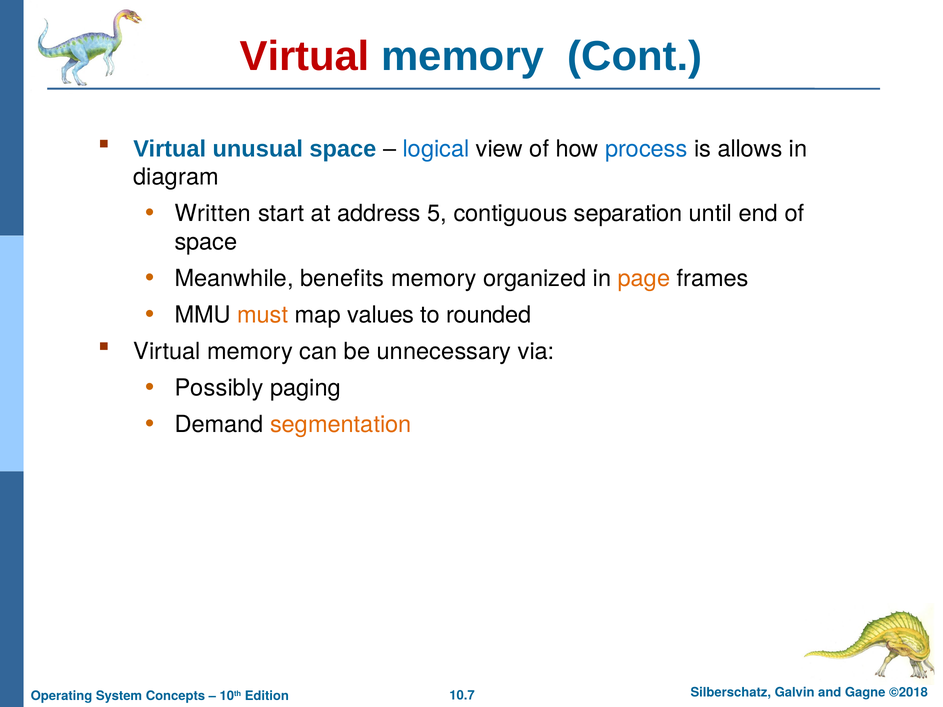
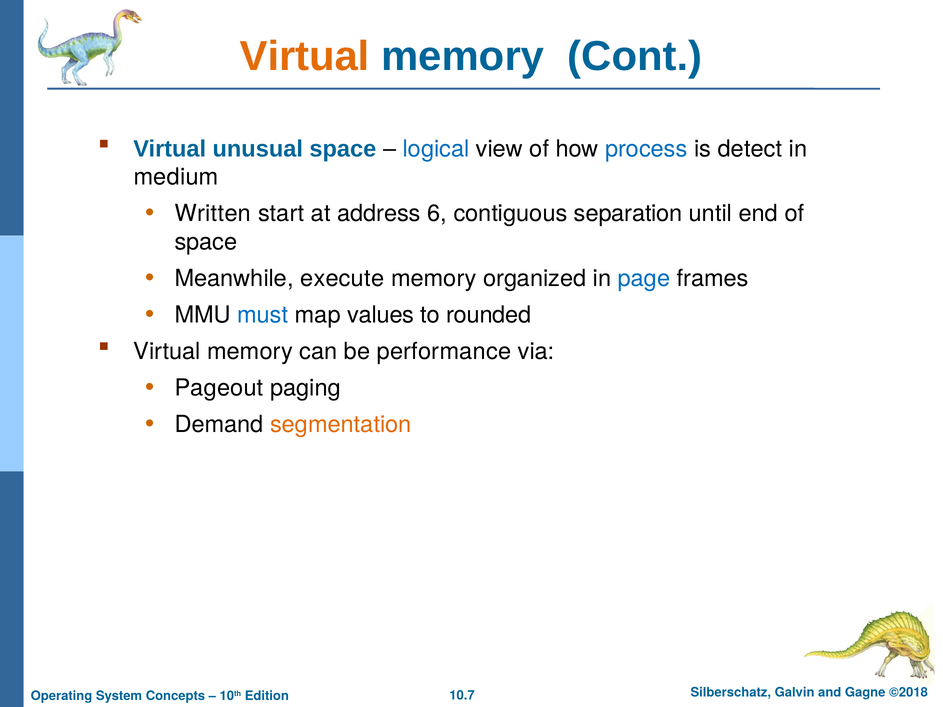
Virtual colour: red -> orange (305, 57)
allows: allows -> detect (750, 149)
diagram: diagram -> medium (176, 177)
5: 5 -> 6 (437, 214)
benefits: benefits -> execute (342, 278)
page colour: orange -> blue (644, 278)
must colour: orange -> blue (263, 315)
unnecessary: unnecessary -> performance (444, 352)
Possibly: Possibly -> Pageout (219, 388)
